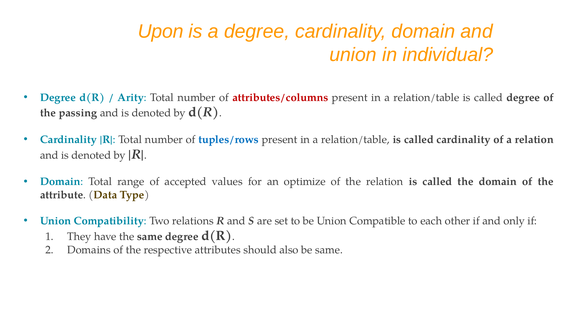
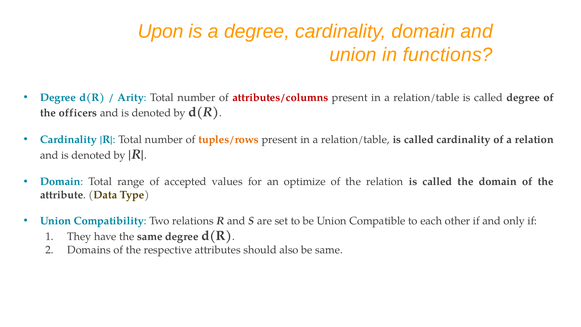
individual: individual -> functions (448, 55)
passing: passing -> officers (78, 113)
tuples/rows colour: blue -> orange (229, 139)
